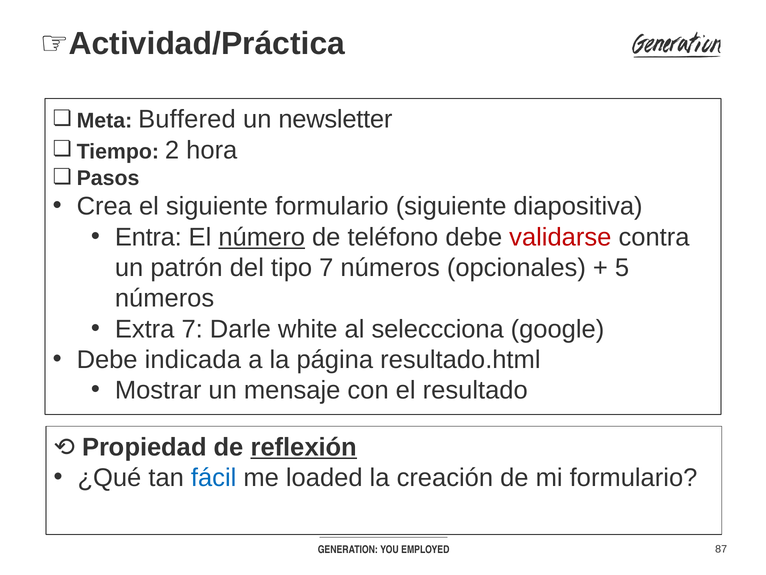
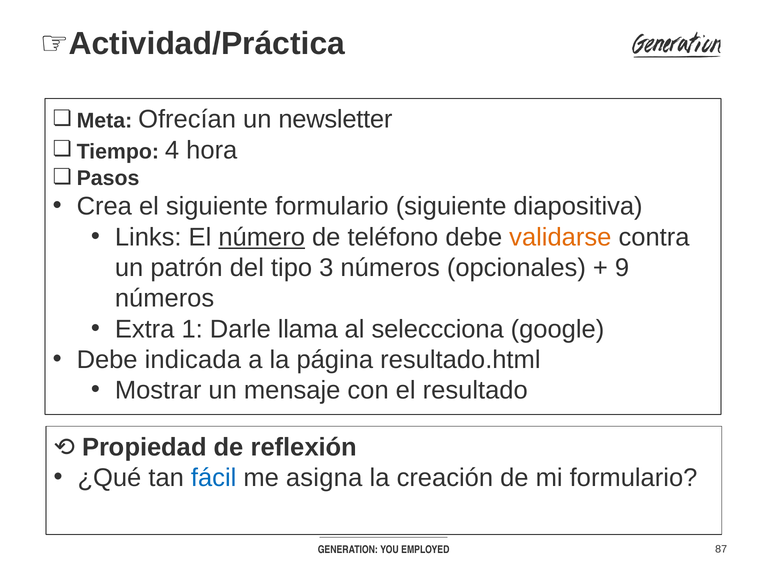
Buffered: Buffered -> Ofrecían (187, 119)
2: 2 -> 4 (172, 150)
Entra: Entra -> Links (148, 237)
validarse colour: red -> orange (560, 237)
tipo 7: 7 -> 3 (326, 268)
5: 5 -> 9 (622, 268)
Extra 7: 7 -> 1 (192, 329)
white: white -> llama (308, 329)
reflexión underline: present -> none (304, 447)
loaded: loaded -> asigna (324, 477)
